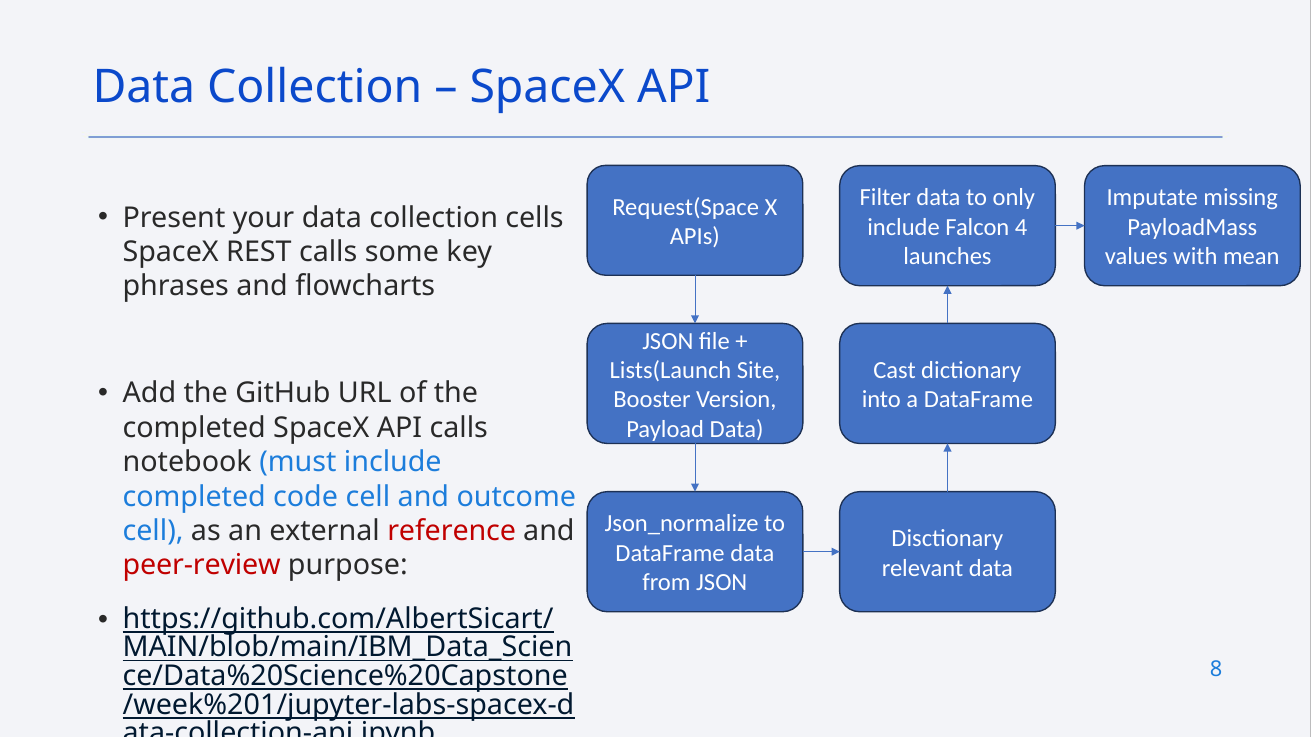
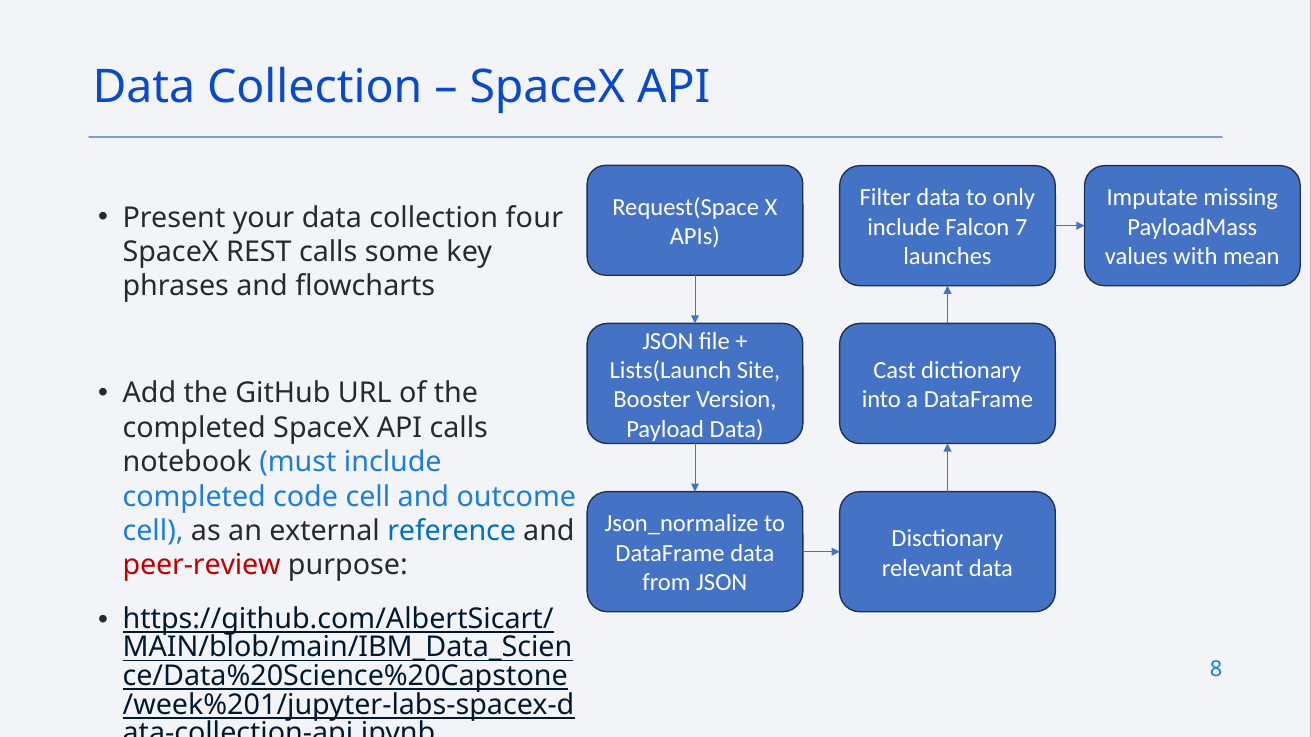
cells: cells -> four (534, 218)
4: 4 -> 7 (1021, 227)
reference colour: red -> blue (452, 531)
